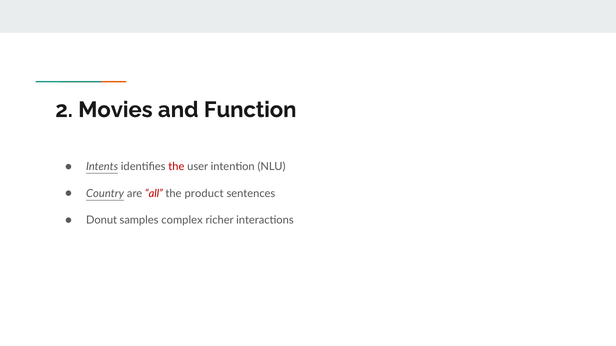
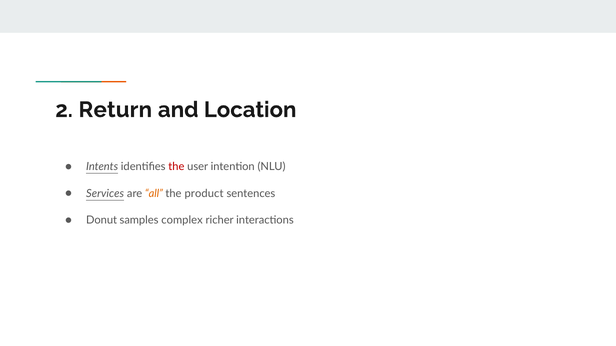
Movies: Movies -> Return (115, 110)
Function: Function -> Location (250, 110)
Country: Country -> Services (105, 194)
all colour: red -> orange (154, 194)
